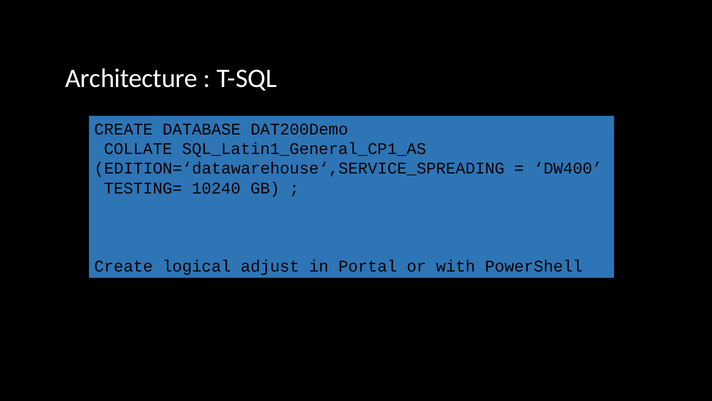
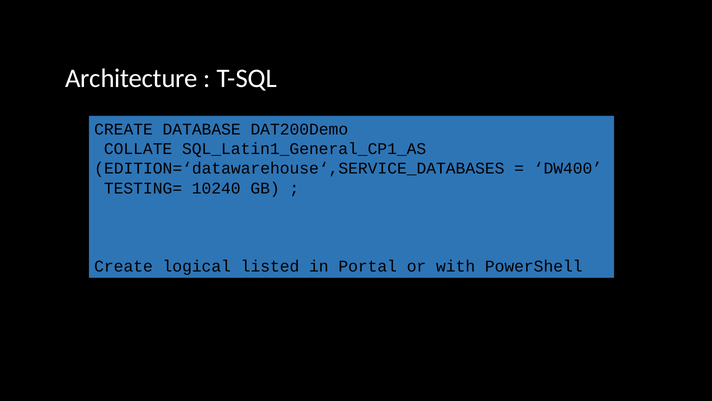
EDITION=‘datawarehouse‘,SERVICE_SPREADING: EDITION=‘datawarehouse‘,SERVICE_SPREADING -> EDITION=‘datawarehouse‘,SERVICE_DATABASES (299, 168)
adjust: adjust -> listed (270, 266)
